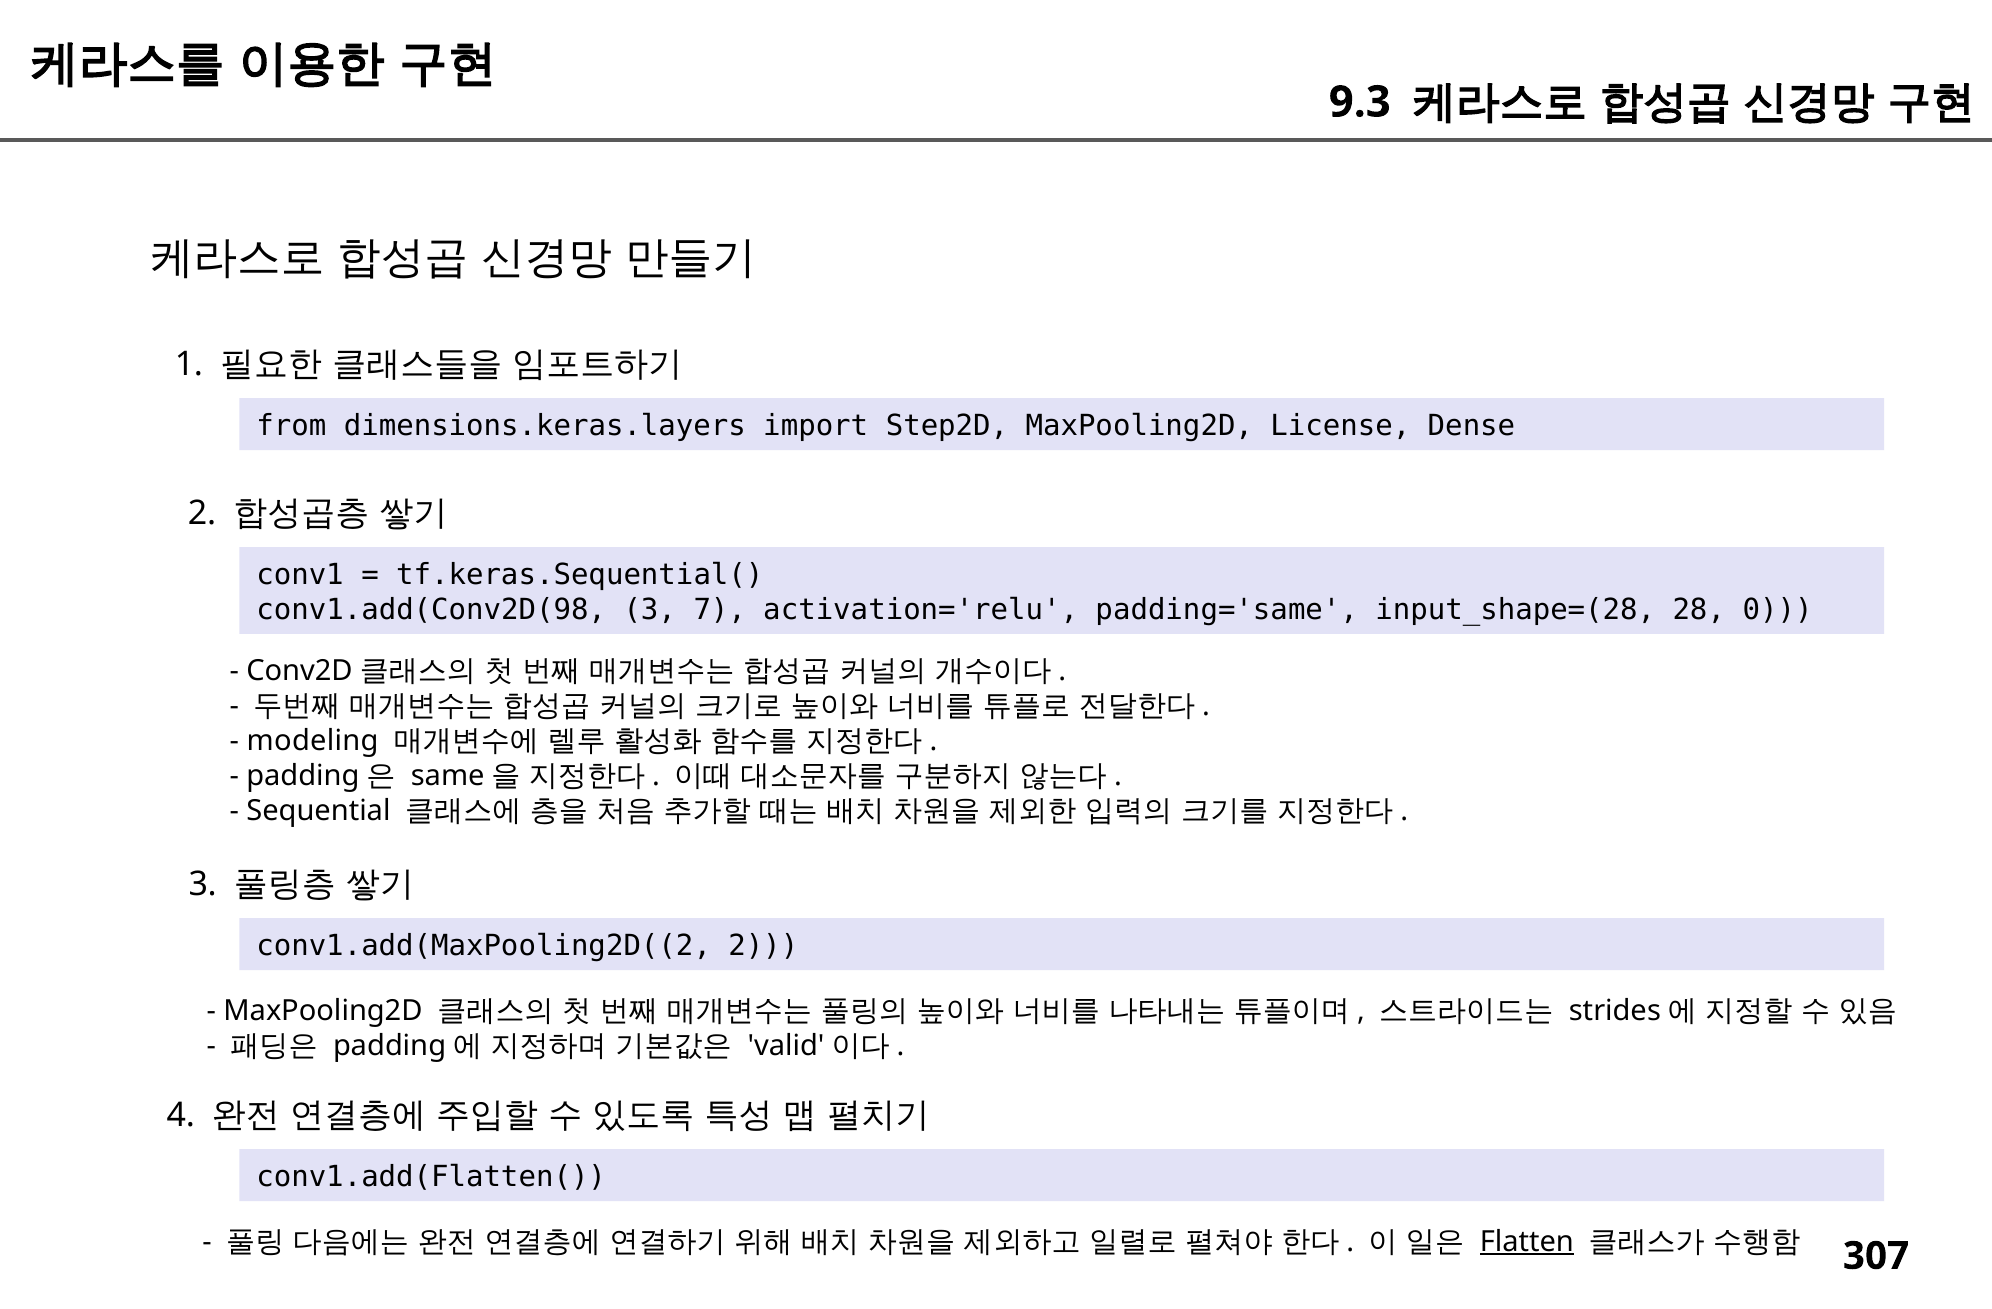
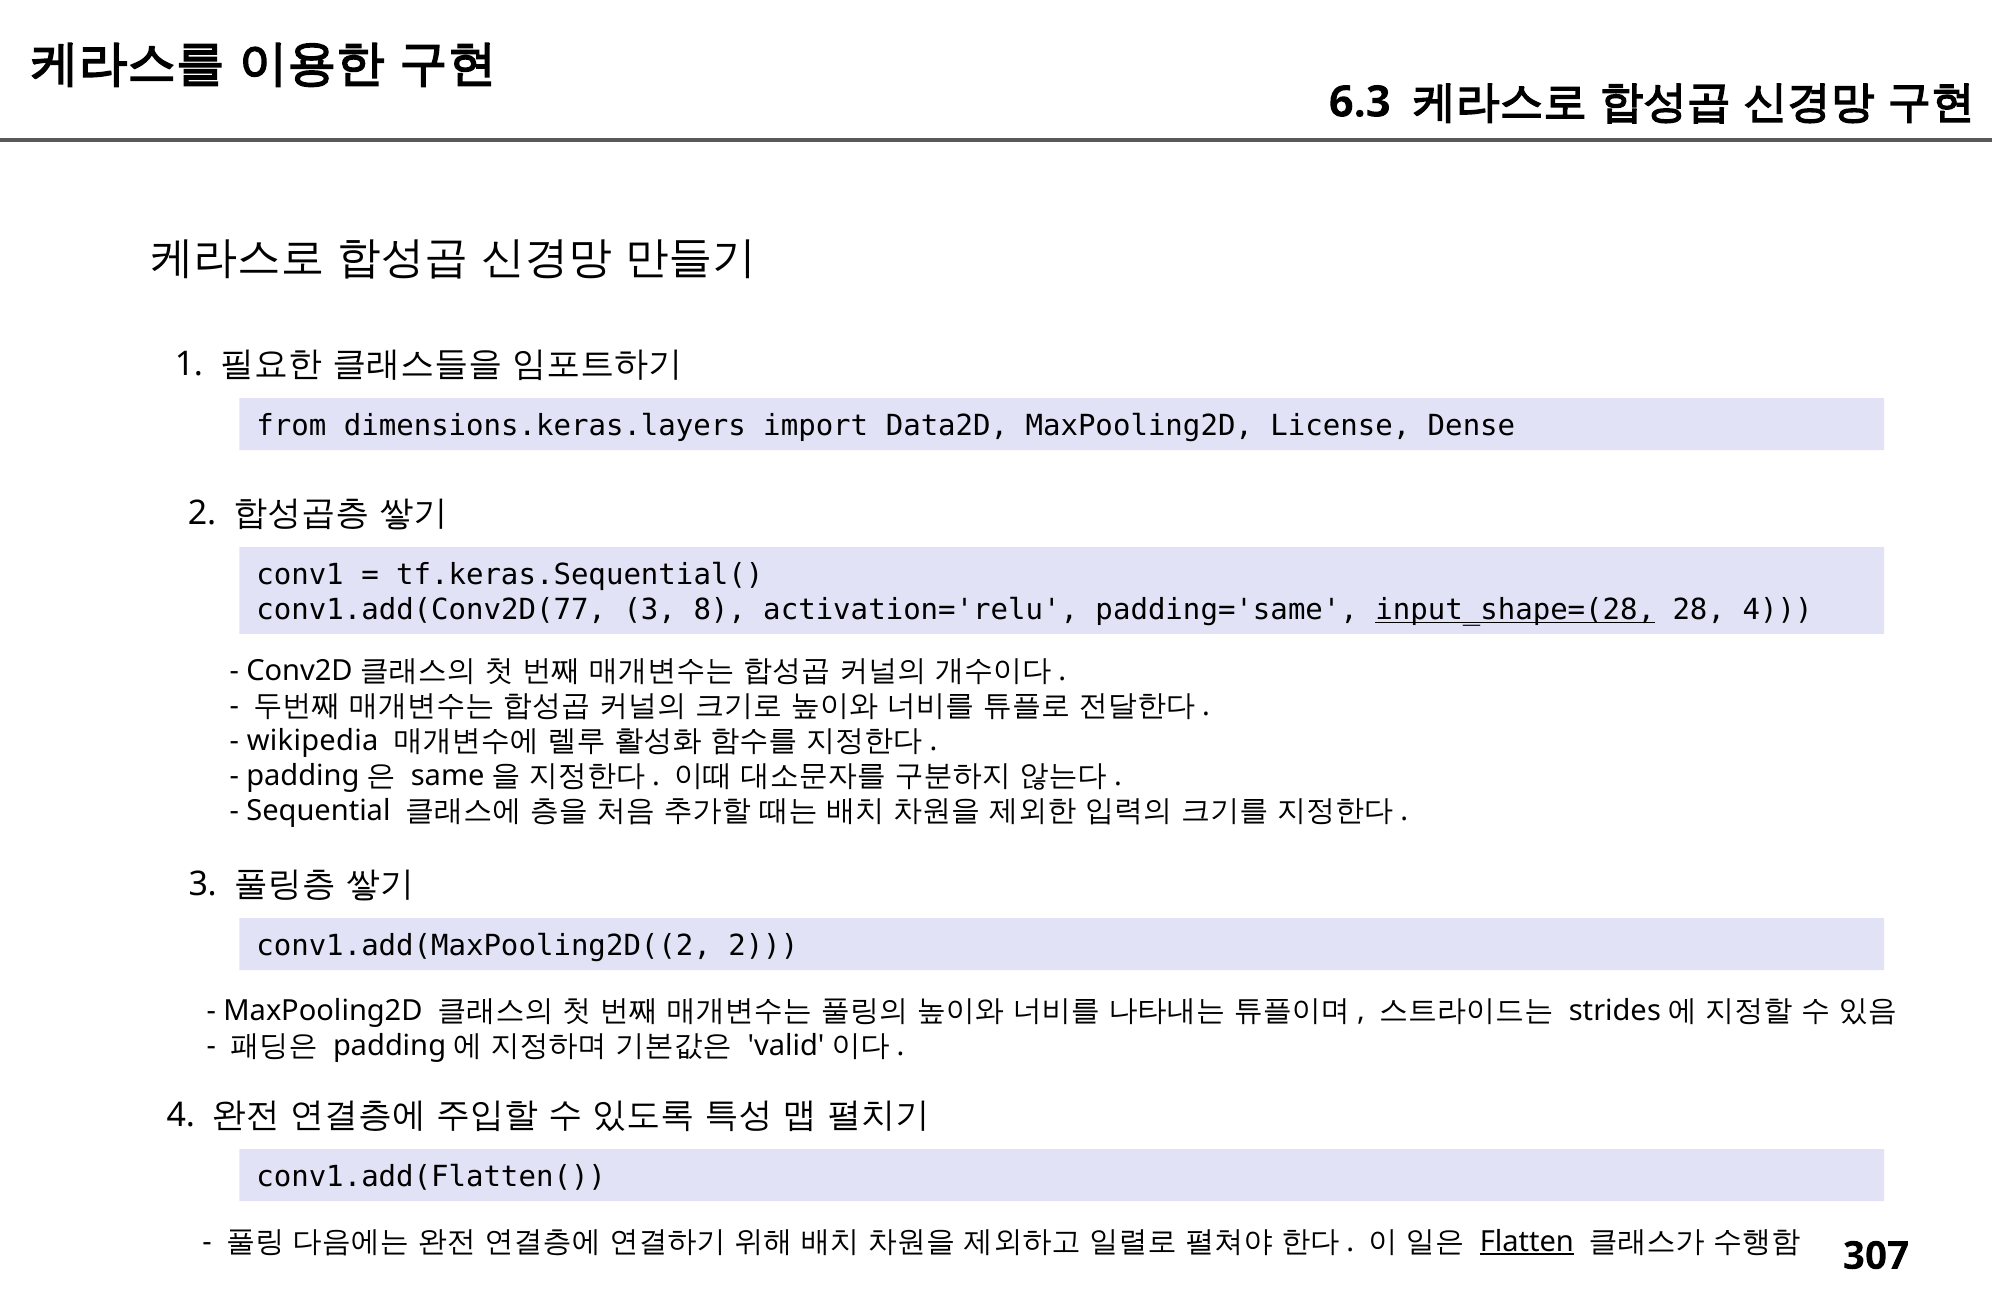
9.3: 9.3 -> 6.3 (1360, 102)
Step2D: Step2D -> Data2D (947, 426)
conv1.add(Conv2D(98: conv1.add(Conv2D(98 -> conv1.add(Conv2D(77 (431, 610)
7: 7 -> 8 (720, 610)
input_shape=(28 underline: none -> present (1515, 610)
28 0: 0 -> 4 (1778, 610)
modeling: modeling -> wikipedia (313, 740)
